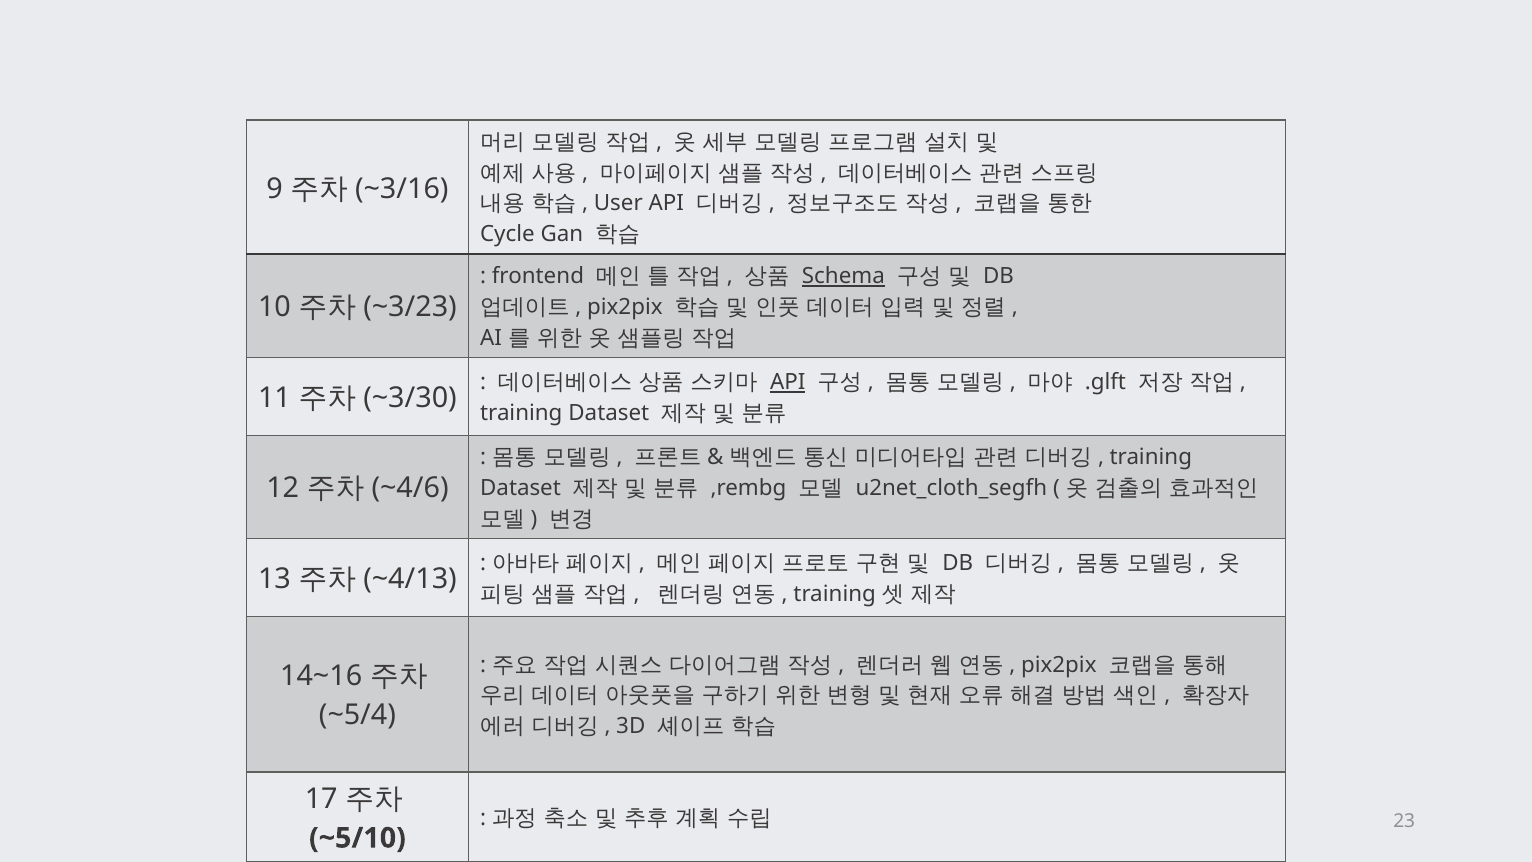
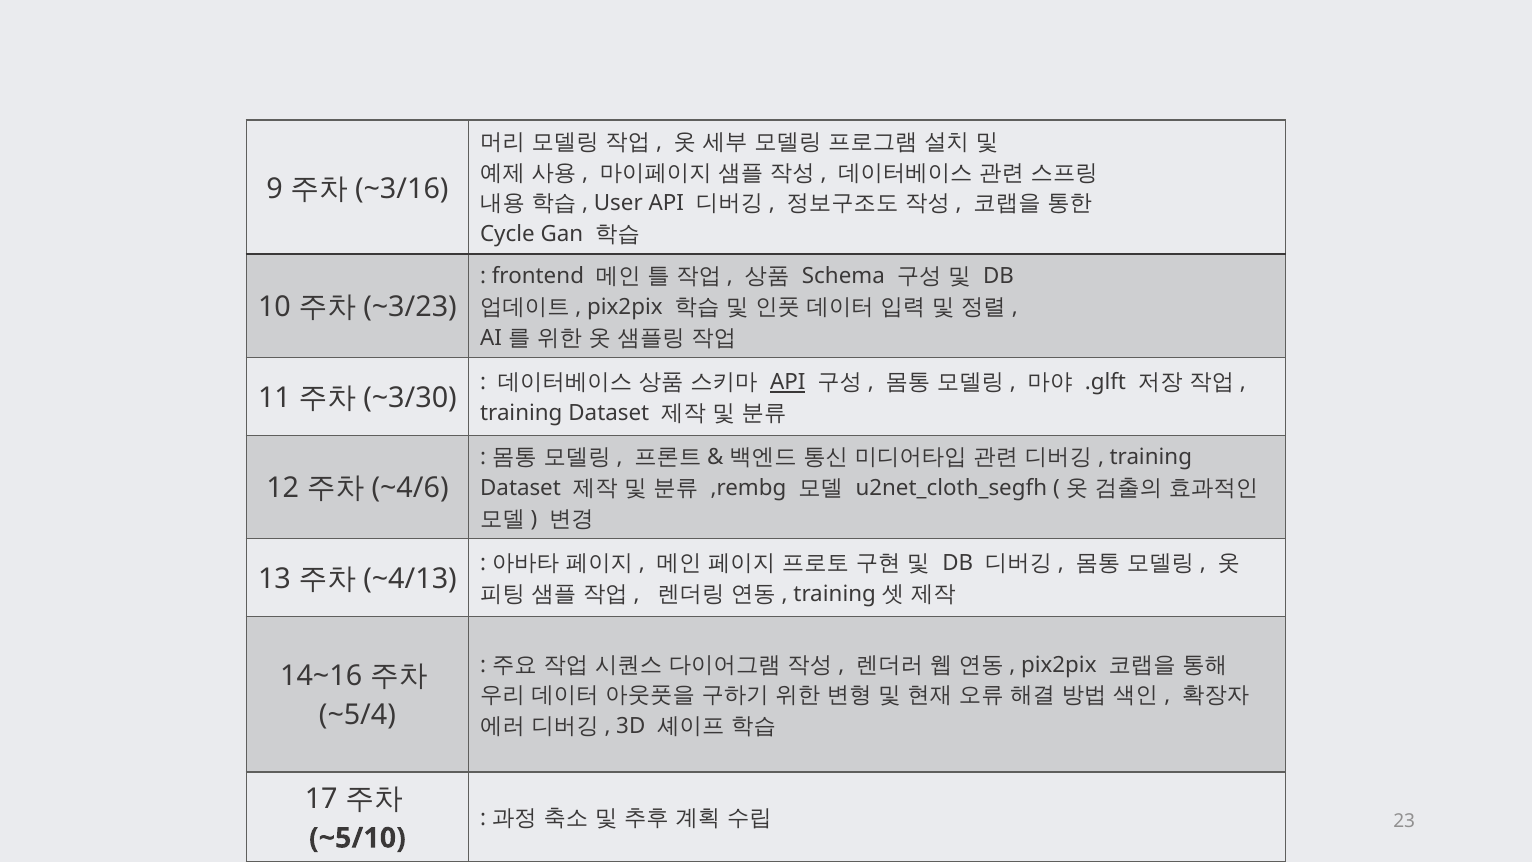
Schema underline: present -> none (843, 276)
